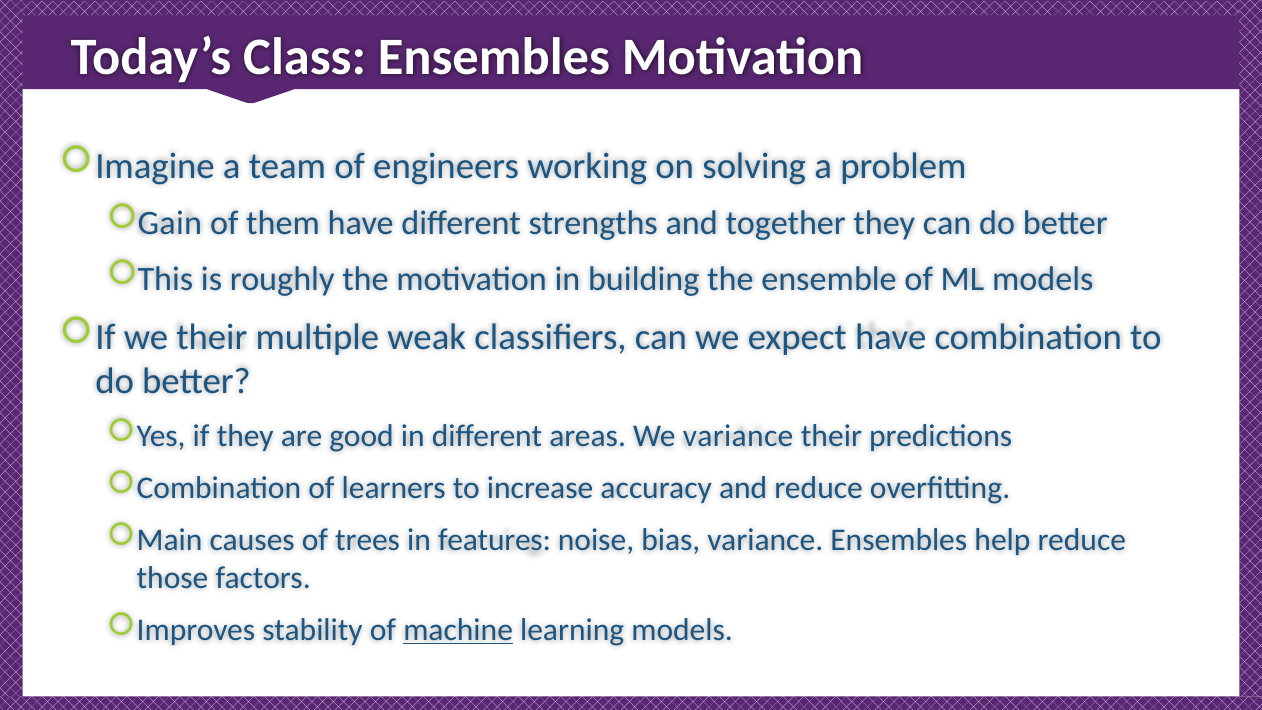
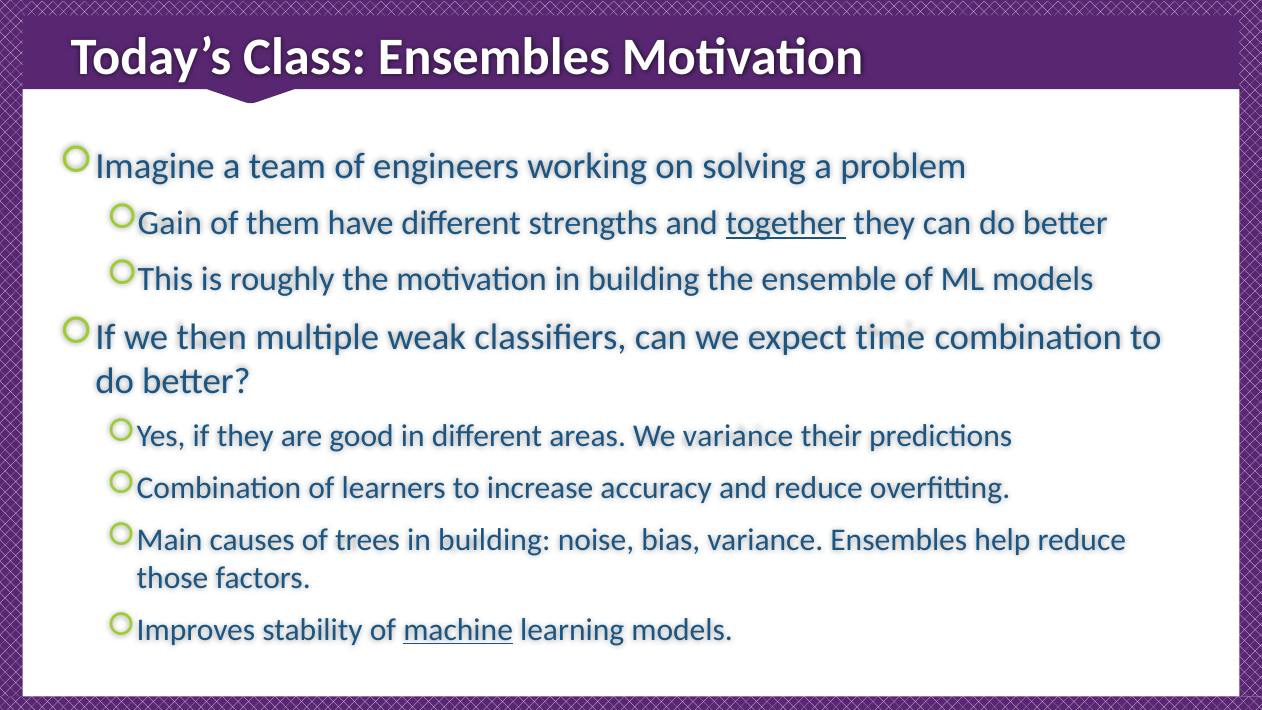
together underline: none -> present (786, 223)
we their: their -> then (212, 337)
expect have: have -> time (890, 337)
features: features -> building (494, 540)
